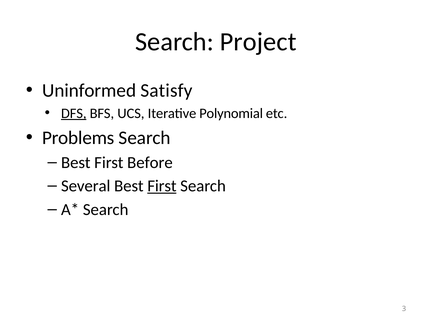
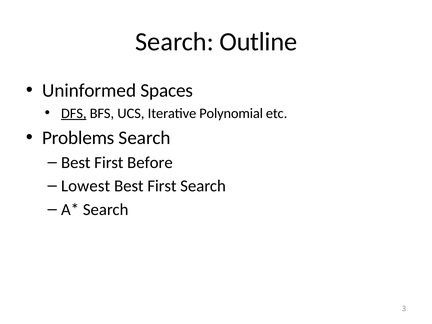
Project: Project -> Outline (258, 42)
Satisfy: Satisfy -> Spaces (167, 91)
Several: Several -> Lowest (86, 186)
First underline: present -> none (162, 186)
